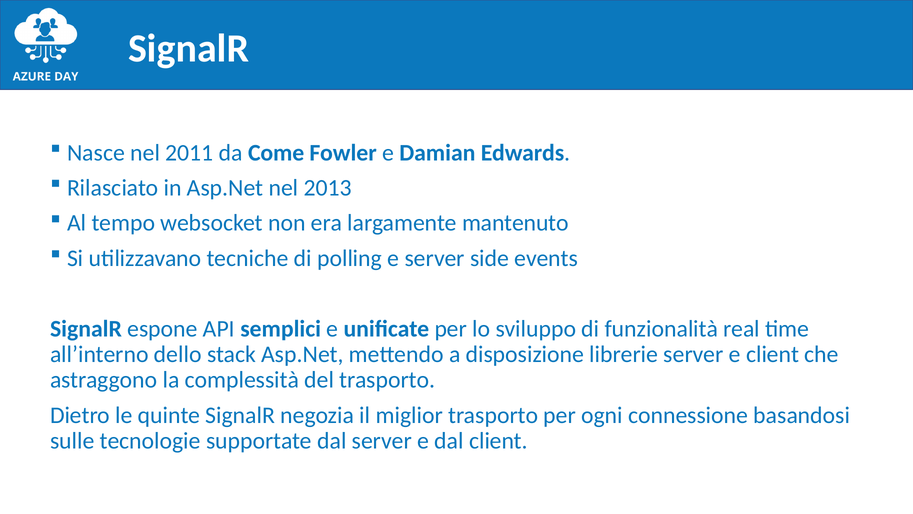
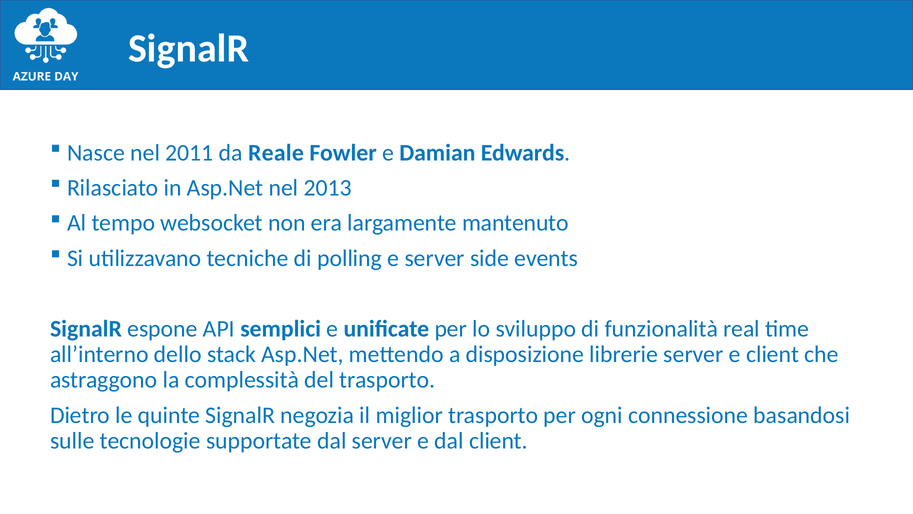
Come: Come -> Reale (276, 153)
